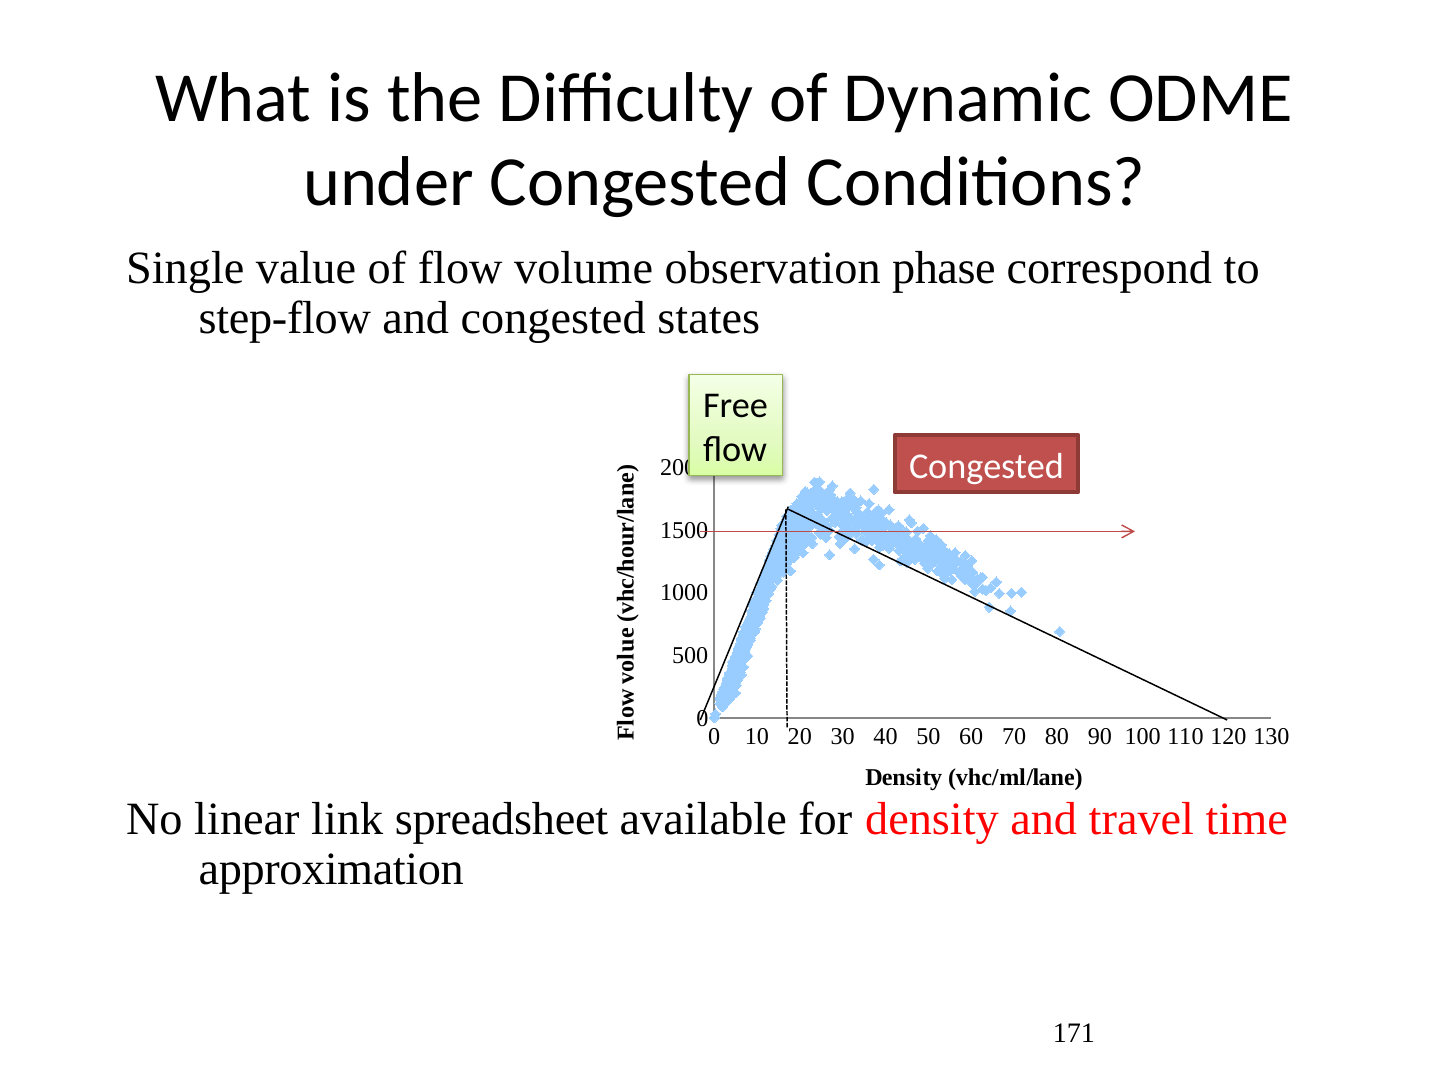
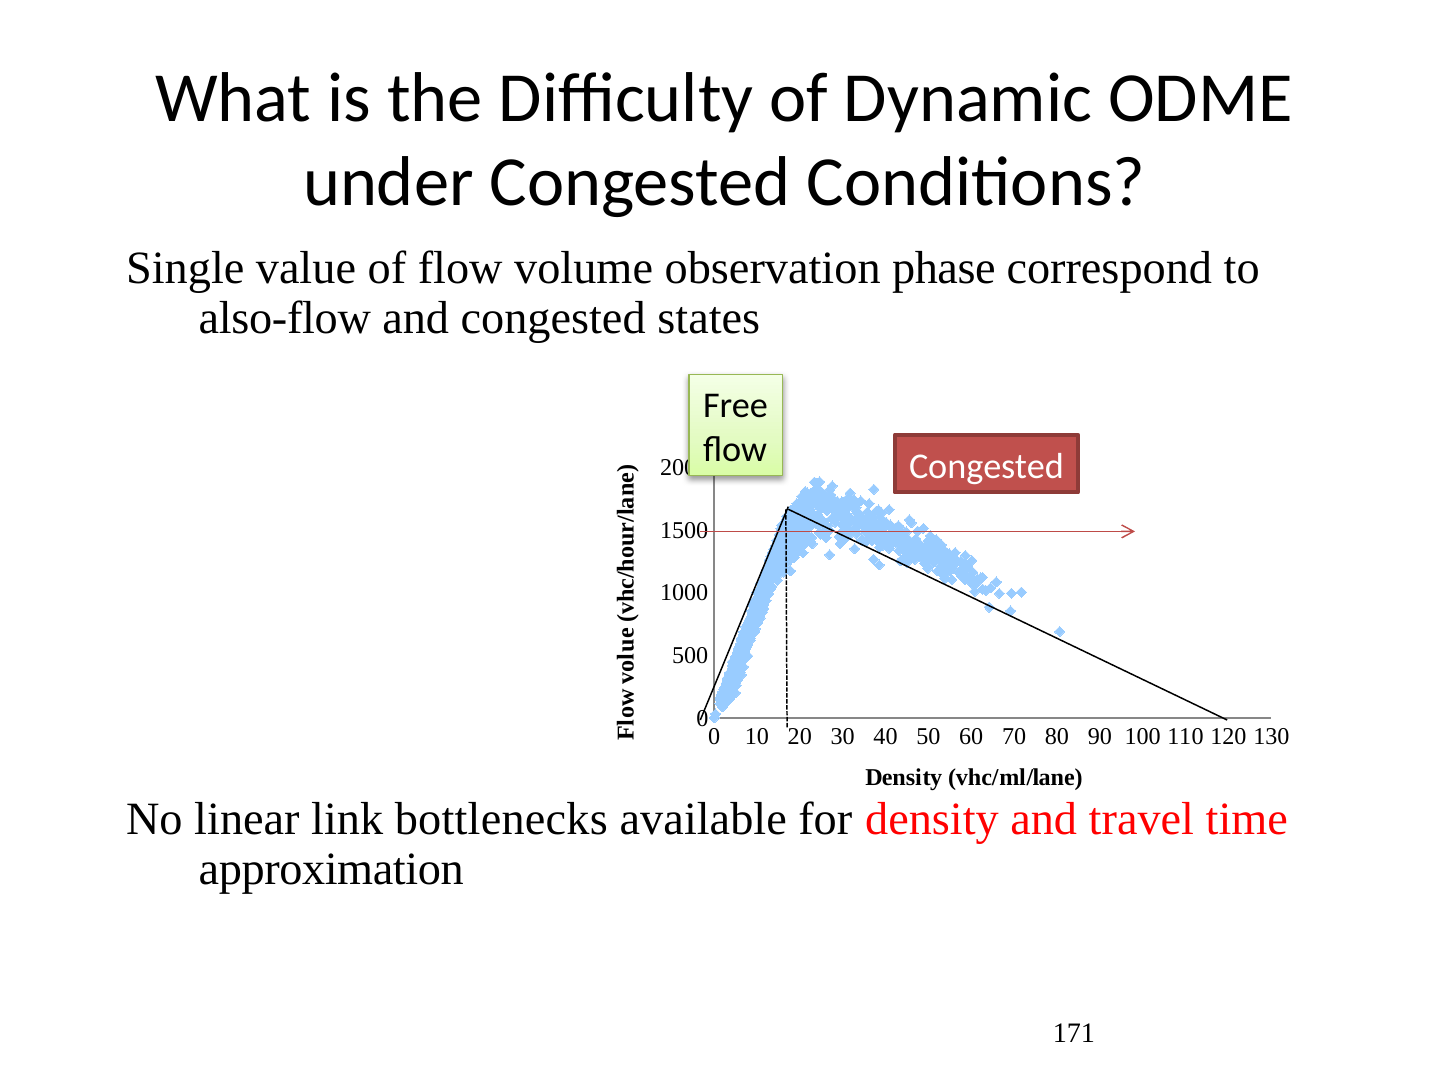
step-flow: step-flow -> also-flow (285, 318)
spreadsheet: spreadsheet -> bottlenecks (501, 820)
